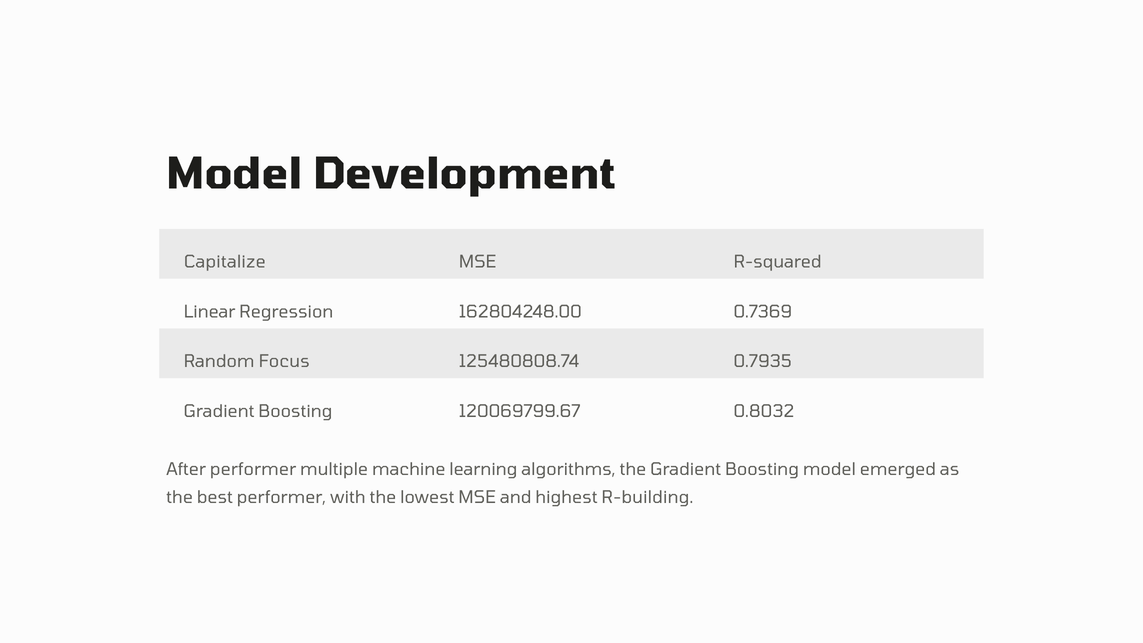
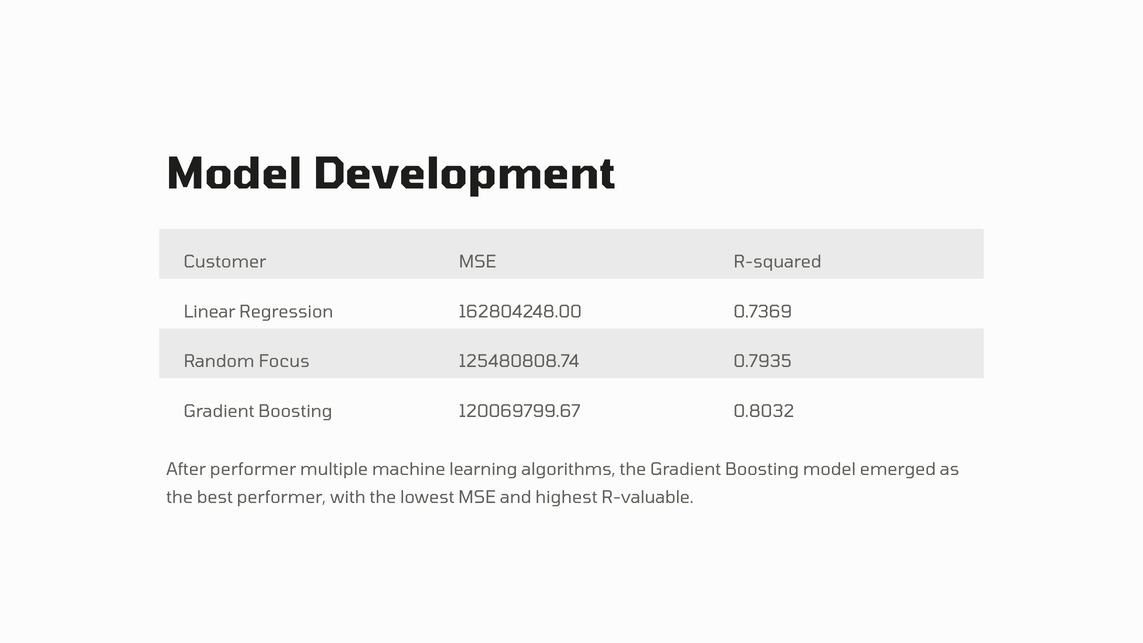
Capitalize: Capitalize -> Customer (225, 262)
R-building: R-building -> R-valuable (648, 497)
